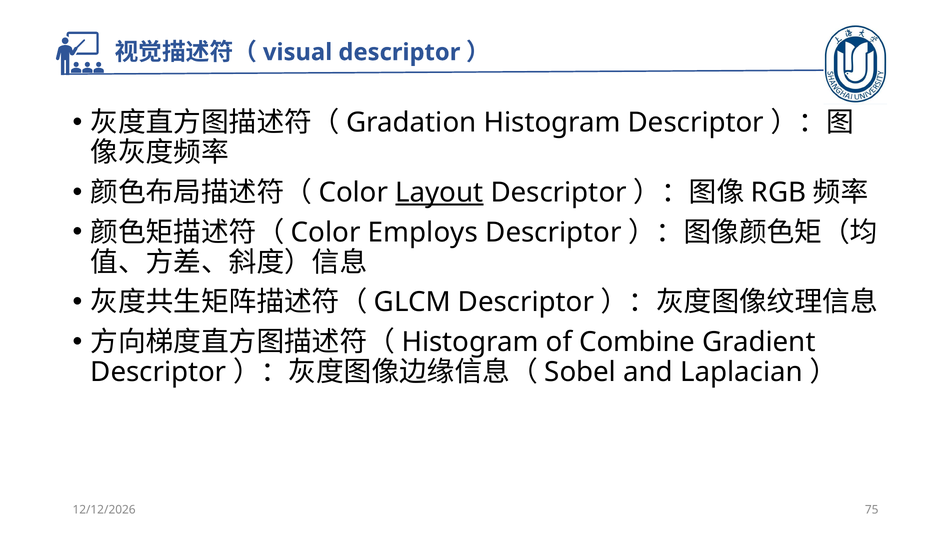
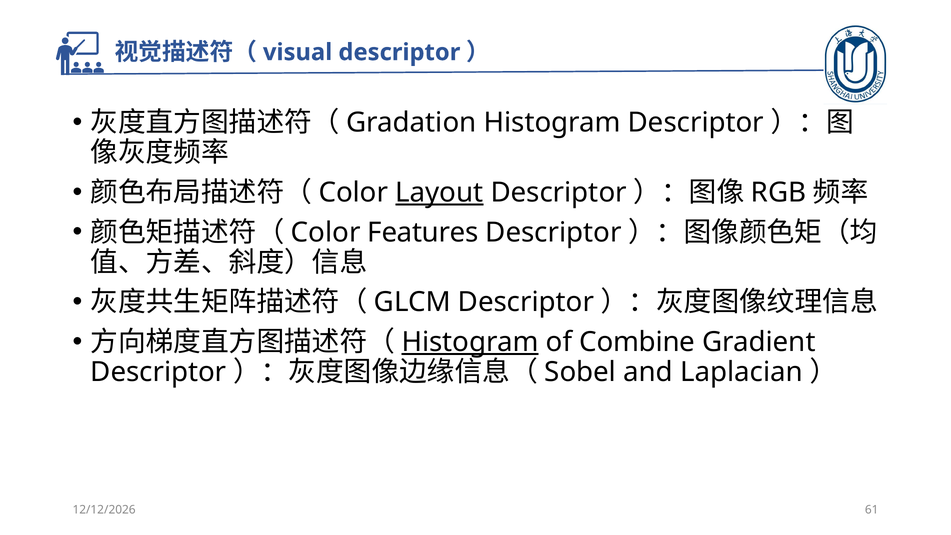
Employs: Employs -> Features (423, 232)
Histogram underline: none -> present (470, 342)
75: 75 -> 61 (872, 510)
